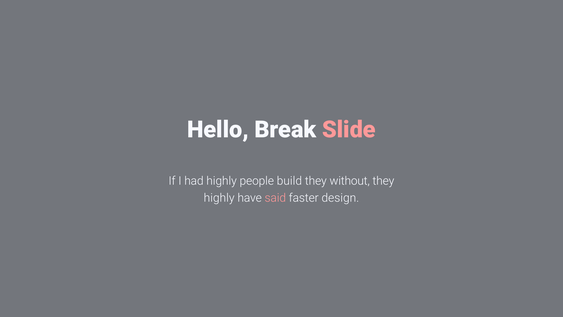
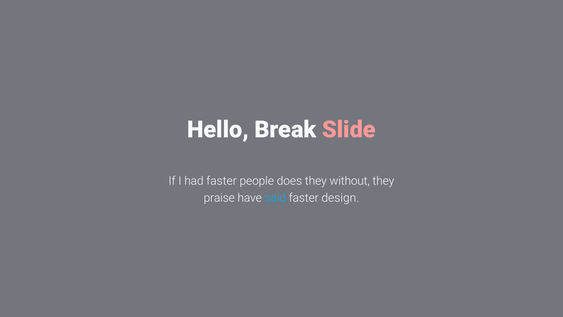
had highly: highly -> faster (222, 181)
build: build -> does (289, 181)
highly: highly -> praise (219, 198)
said colour: pink -> light blue (275, 198)
